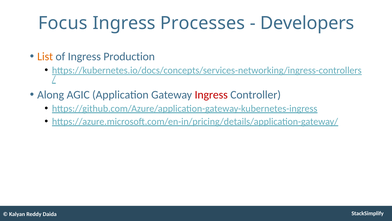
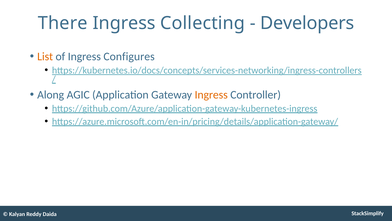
Focus: Focus -> There (63, 23)
Processes: Processes -> Collecting (203, 23)
Production: Production -> Configures (129, 56)
Ingress colour: red -> orange (211, 95)
